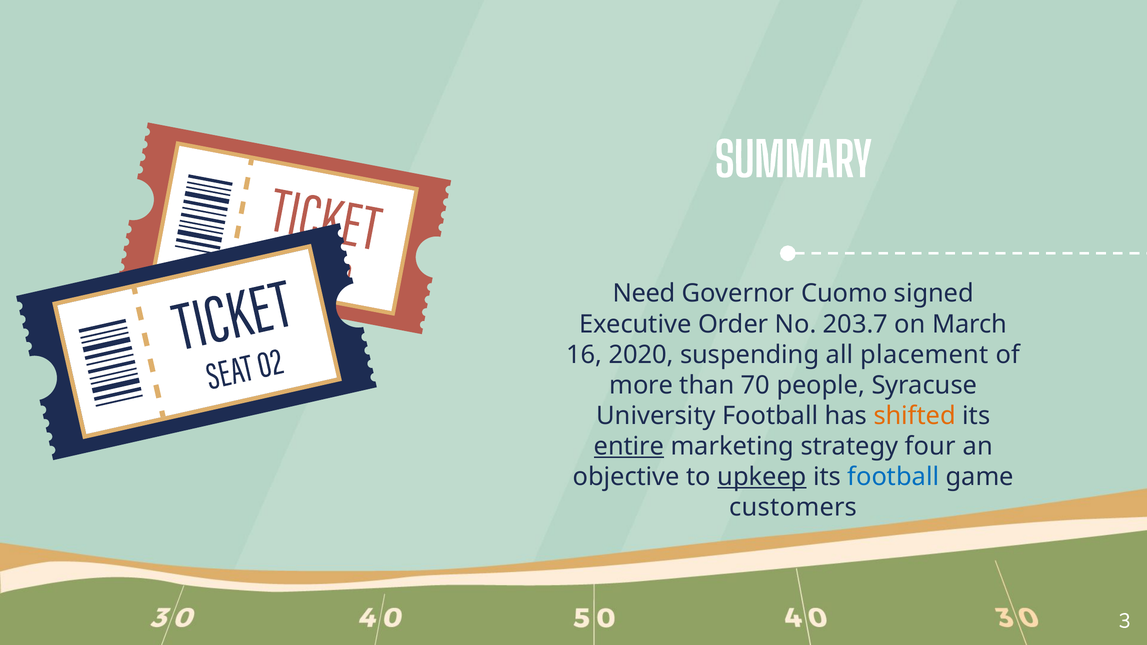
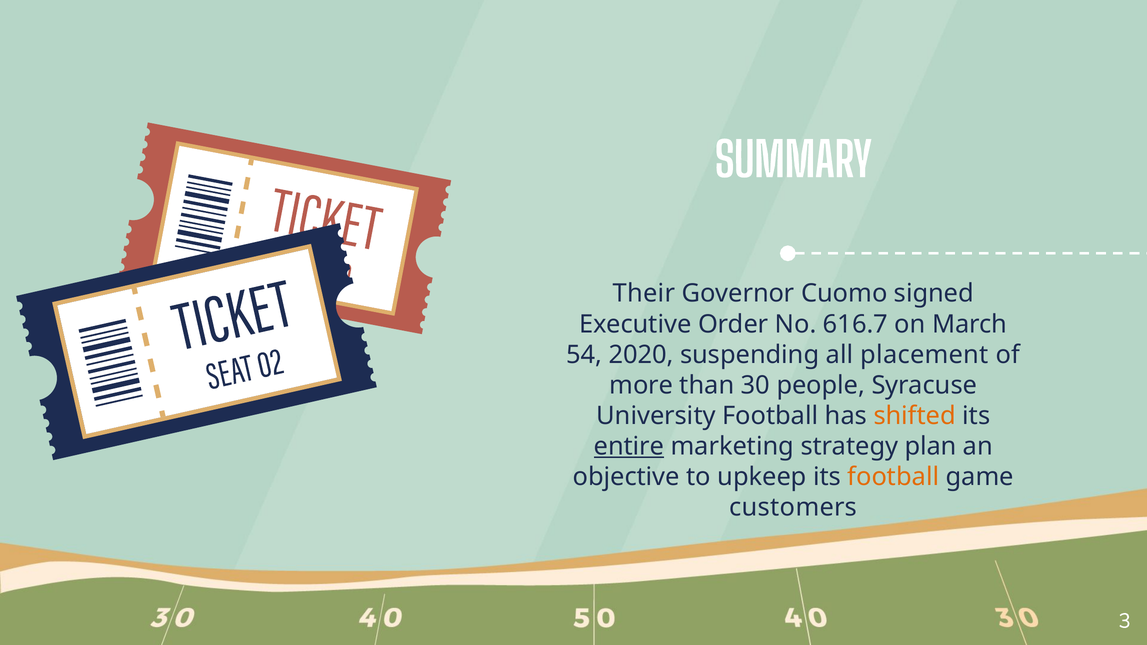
Need: Need -> Their (644, 294)
203.7: 203.7 -> 616.7 (855, 324)
16: 16 -> 54 (584, 355)
70: 70 -> 30 (755, 385)
four: four -> plan (931, 447)
upkeep underline: present -> none (762, 477)
football colour: blue -> orange (893, 477)
